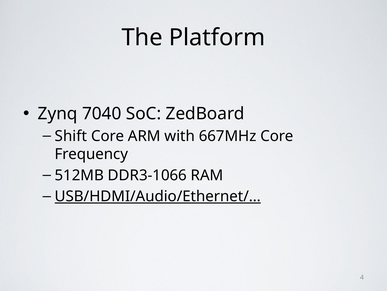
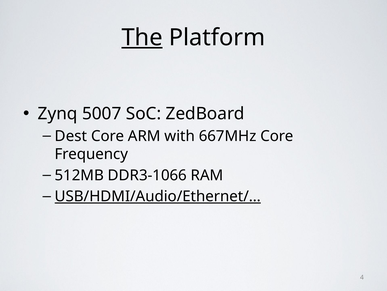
The underline: none -> present (142, 37)
7040: 7040 -> 5007 (102, 113)
Shift: Shift -> Dest (71, 136)
